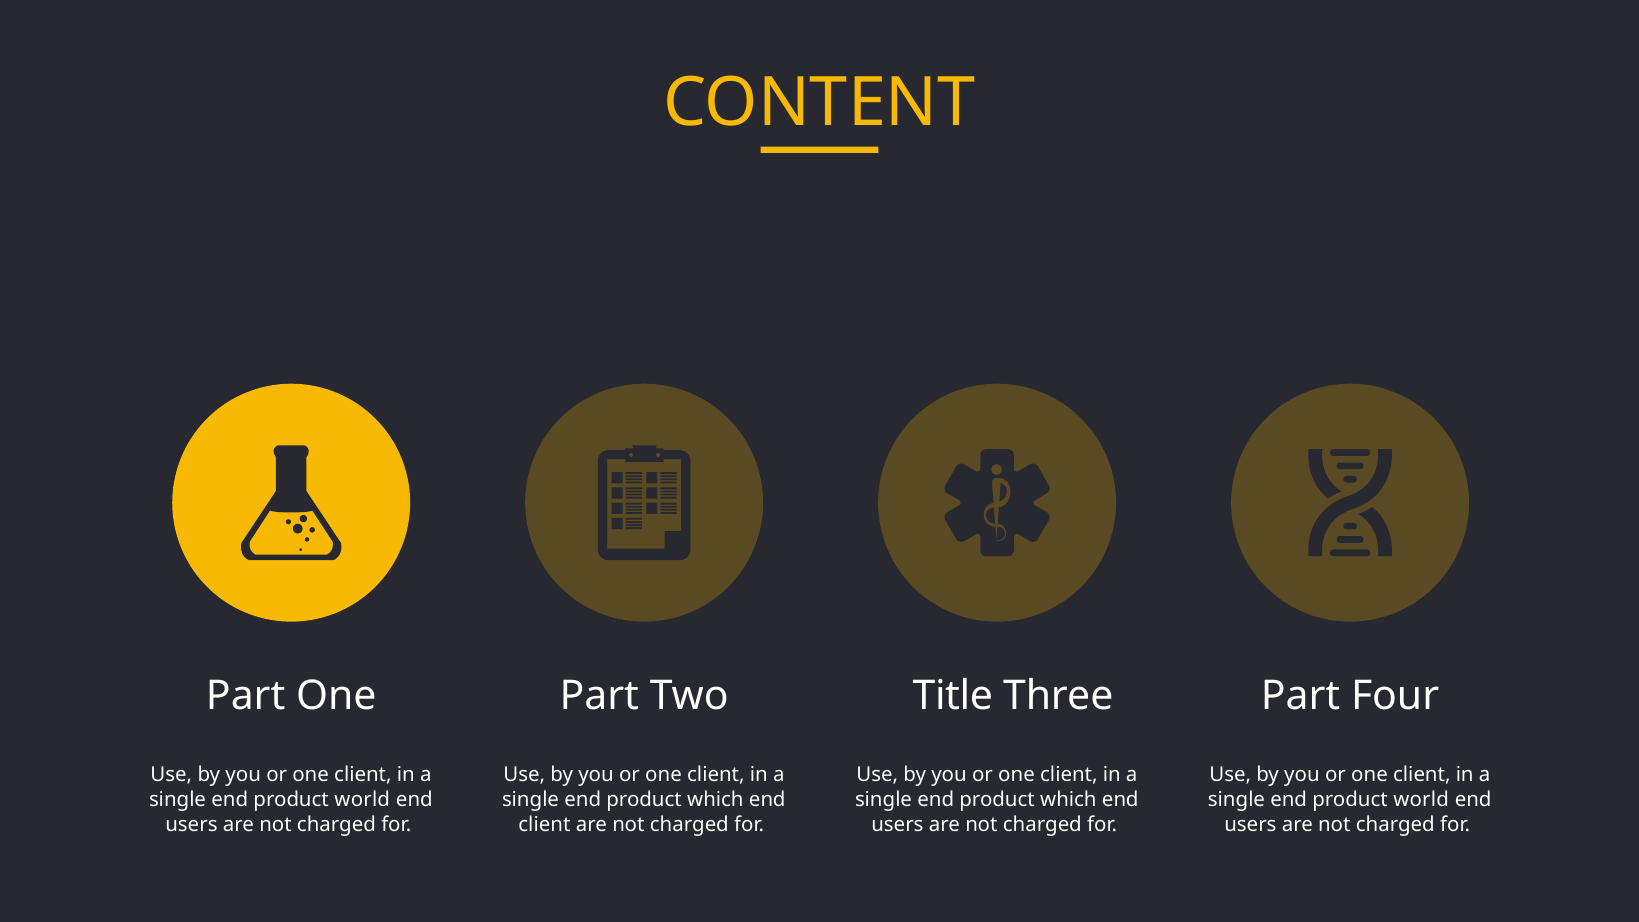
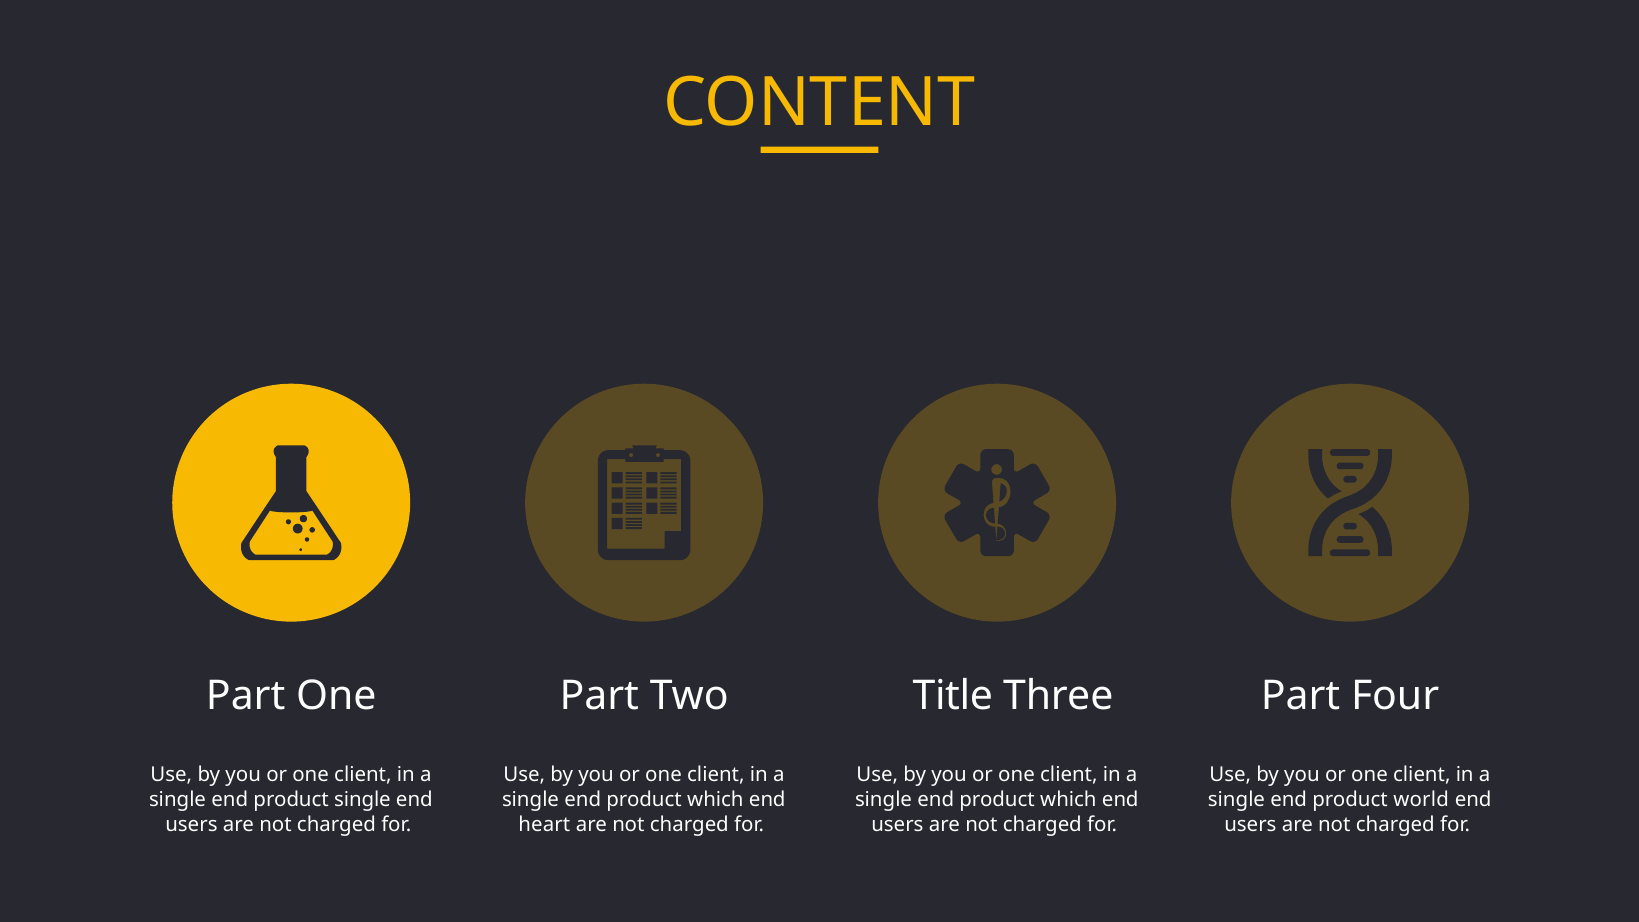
world: world -> single (362, 800)
client: client -> heart (544, 824)
